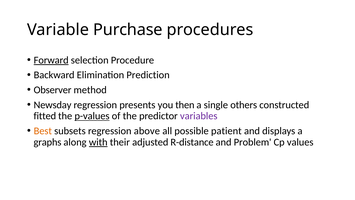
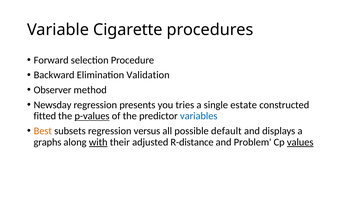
Purchase: Purchase -> Cigarette (128, 30)
Forward underline: present -> none (51, 60)
Prediction: Prediction -> Validation (148, 75)
then: then -> tries (185, 105)
others: others -> estate (244, 105)
variables colour: purple -> blue (199, 116)
above: above -> versus (147, 131)
patient: patient -> default (226, 131)
values underline: none -> present (300, 142)
